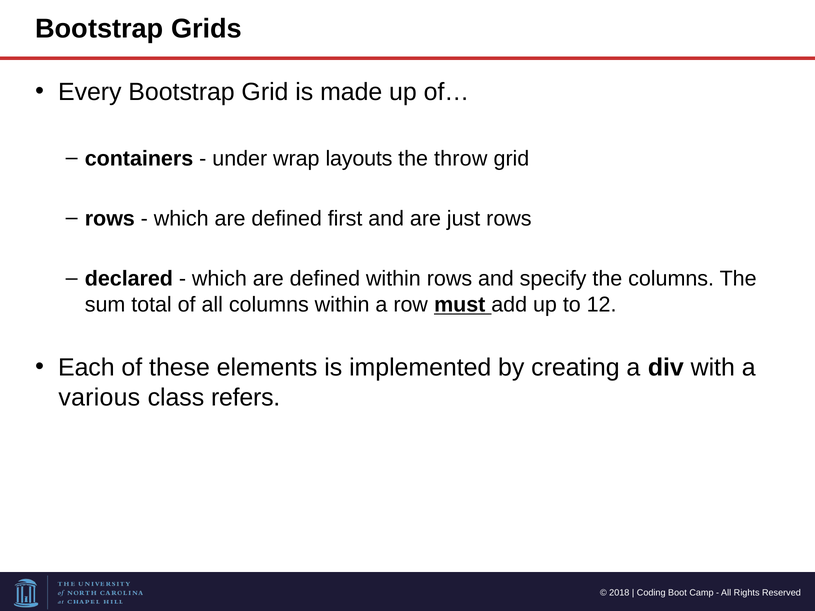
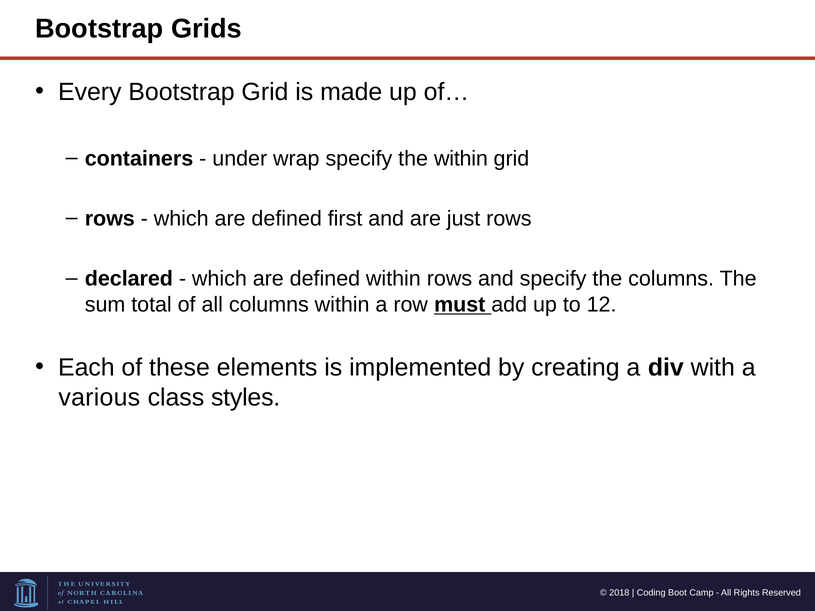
wrap layouts: layouts -> specify (359, 159)
the throw: throw -> within (461, 159)
refers: refers -> styles (246, 397)
